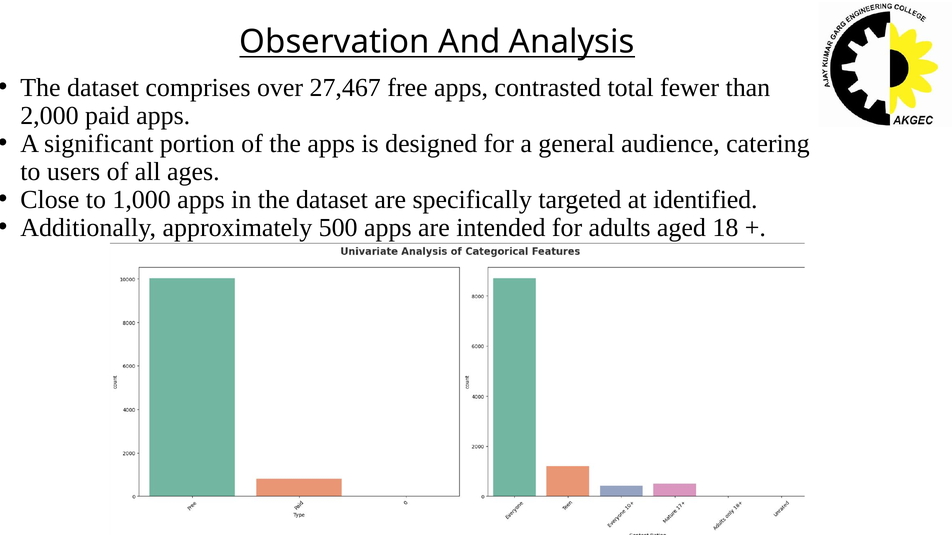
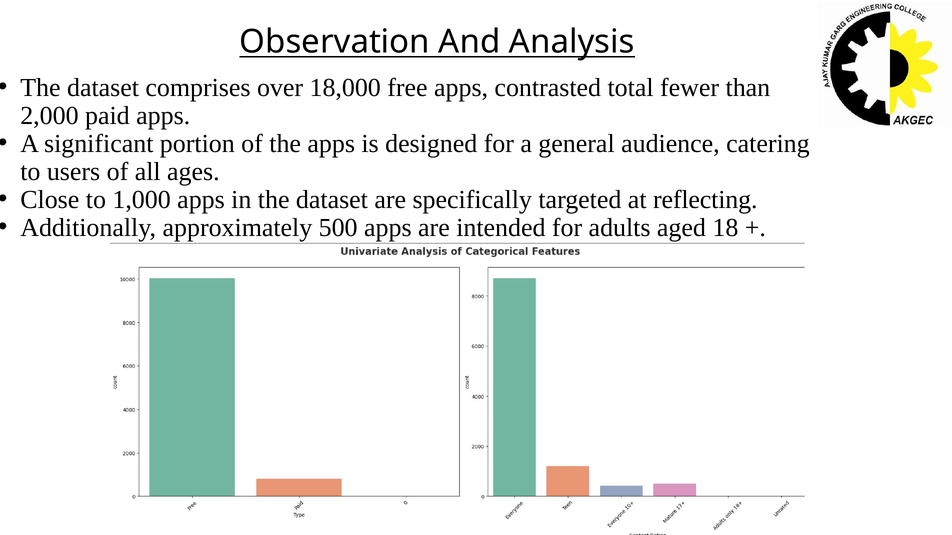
27,467: 27,467 -> 18,000 (345, 88)
identified: identified -> reflecting (705, 200)
